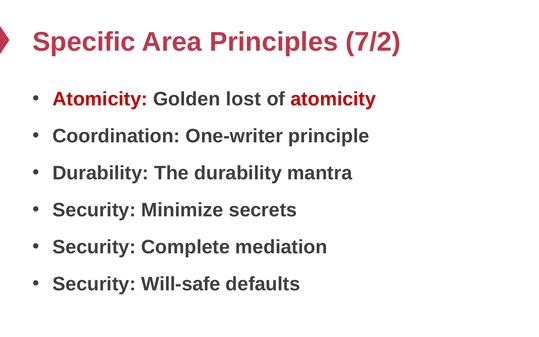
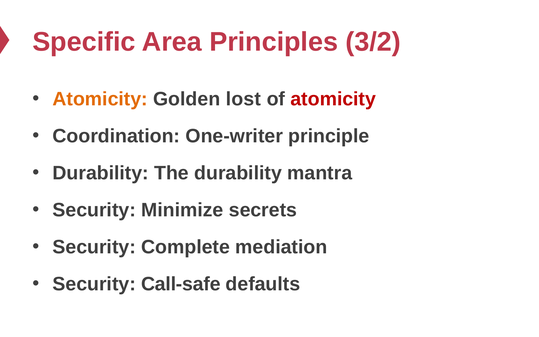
7/2: 7/2 -> 3/2 (373, 42)
Atomicity colour: red -> orange (100, 99)
Will-safe: Will-safe -> Call-safe (181, 284)
